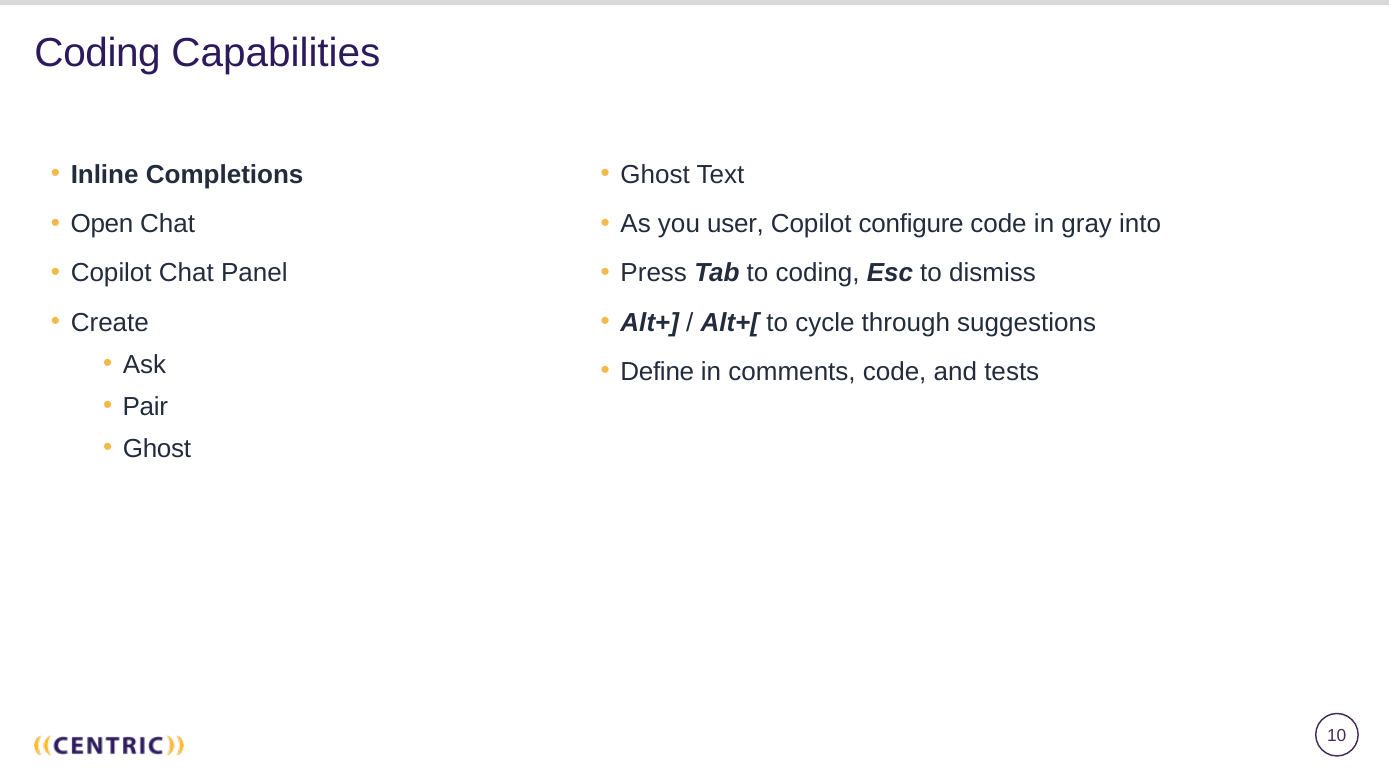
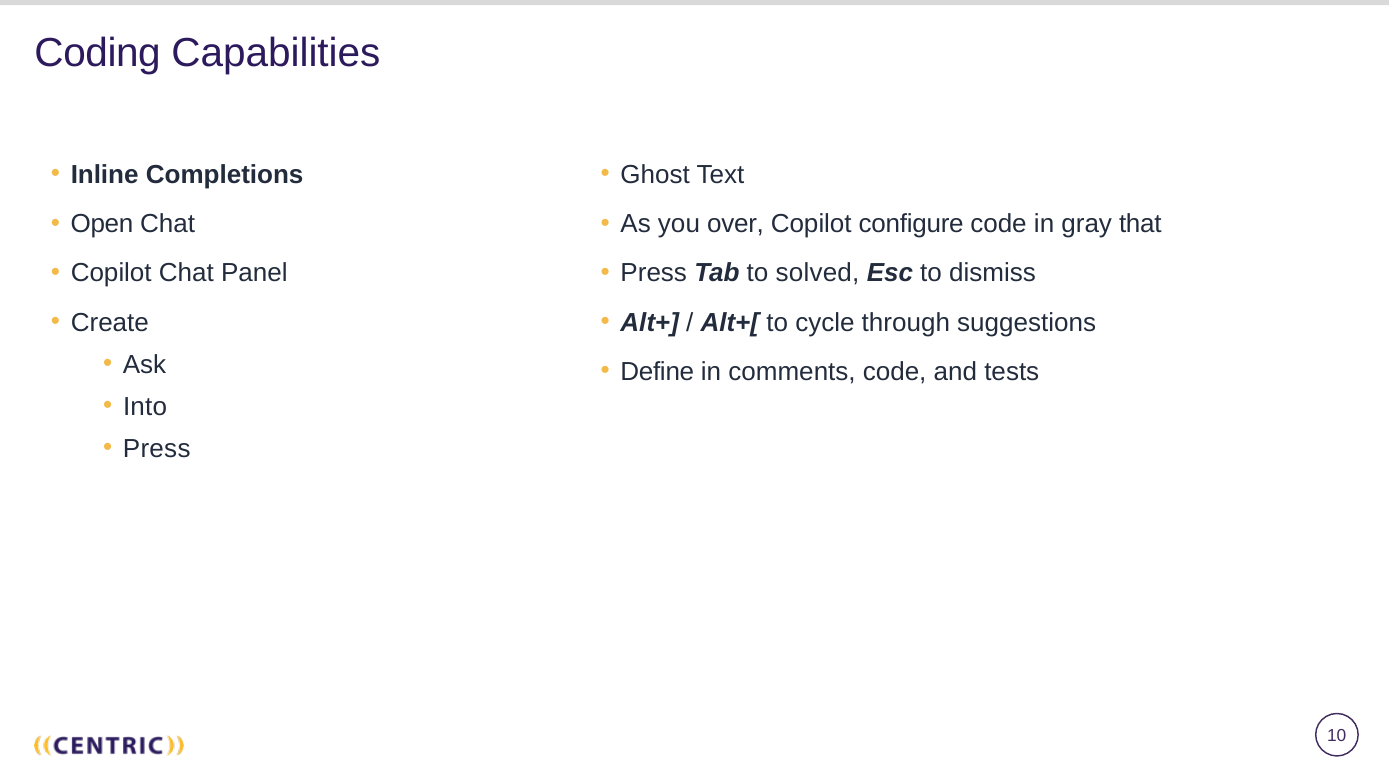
user: user -> over (735, 224)
into: into -> that (1140, 224)
to coding: coding -> solved (818, 273)
Pair: Pair -> Into (145, 406)
Ghost: Ghost -> Press (157, 448)
